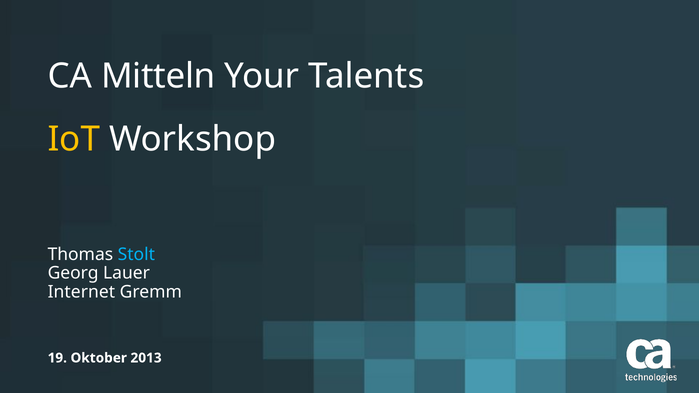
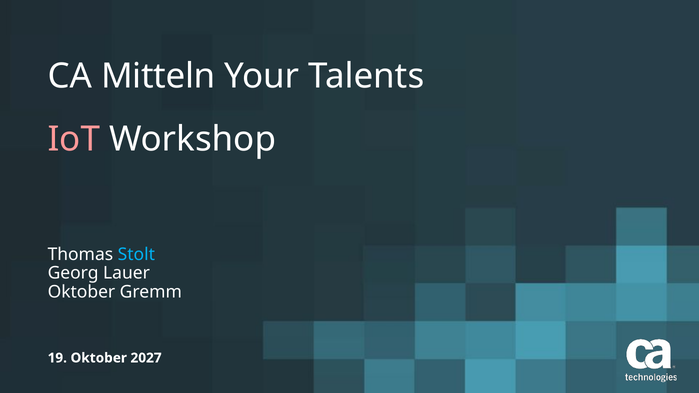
IoT colour: yellow -> pink (74, 139)
Internet: Internet -> Oktober (81, 292)
2013: 2013 -> 2027 (146, 358)
